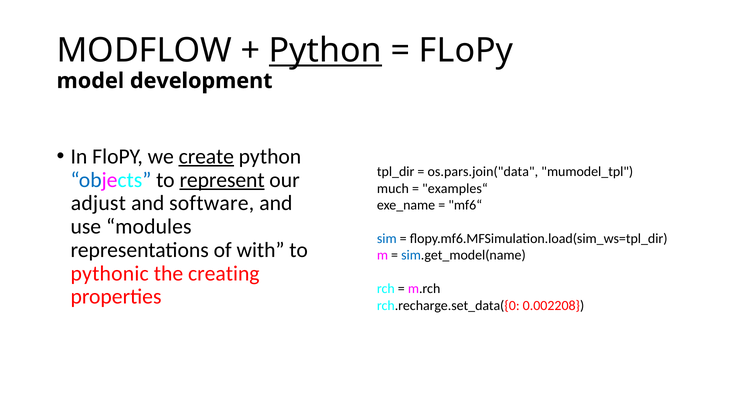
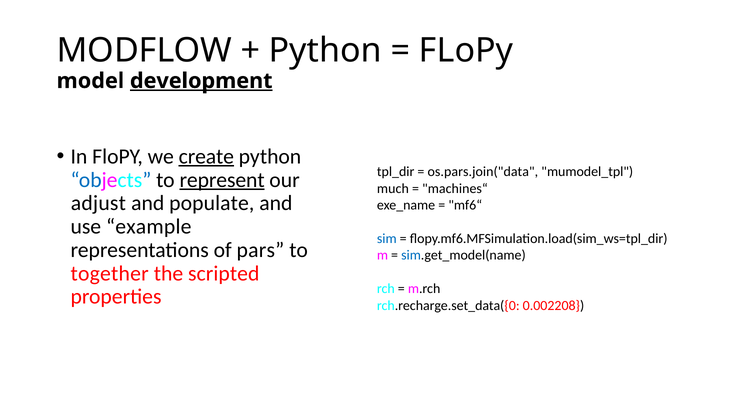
Python underline: present -> none (325, 51)
development underline: none -> present (201, 81)
examples“: examples“ -> machines“ (455, 188)
software: software -> populate (212, 203)
modules: modules -> example (149, 227)
with: with -> pars (260, 250)
pythonic: pythonic -> together (110, 273)
creating: creating -> scripted (224, 273)
